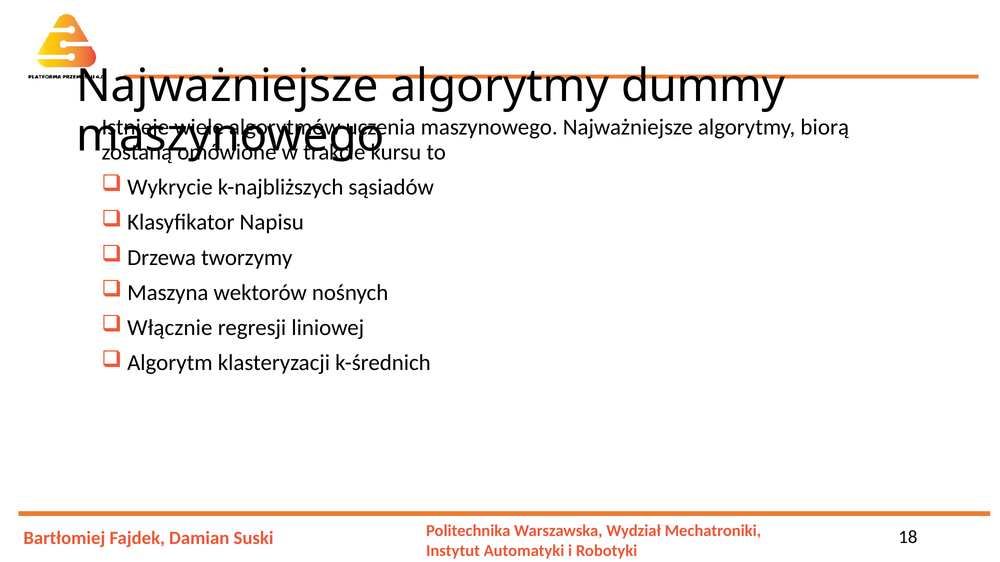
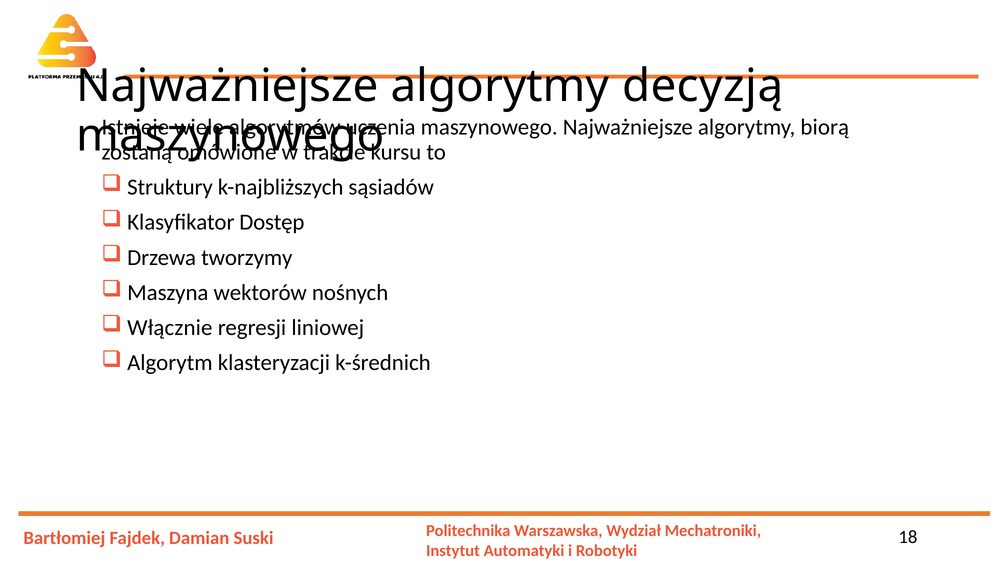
dummy: dummy -> decyzją (703, 86)
Wykrycie: Wykrycie -> Struktury (170, 187)
Napisu: Napisu -> Dostęp (272, 223)
